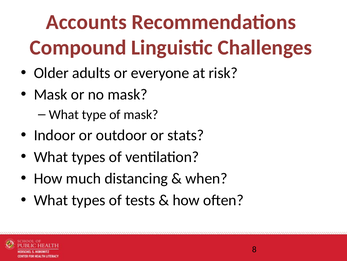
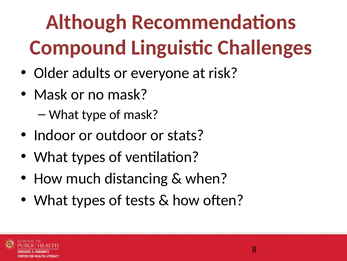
Accounts: Accounts -> Although (86, 22)
